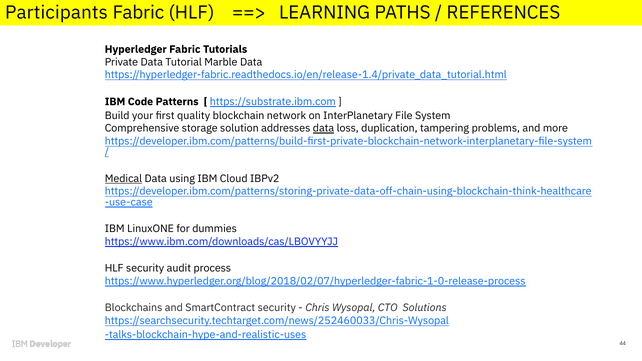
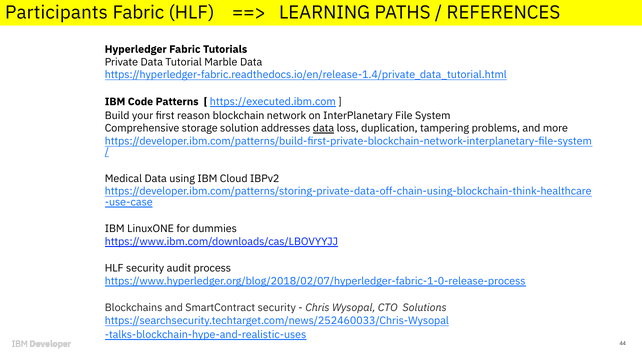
https://substrate.ibm.com: https://substrate.ibm.com -> https://executed.ibm.com (273, 102)
quality: quality -> reason (194, 116)
Medical underline: present -> none (123, 179)
